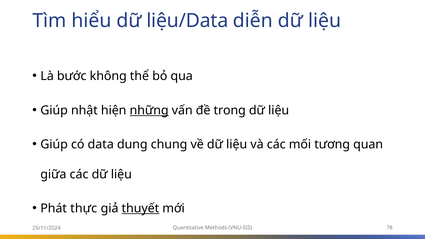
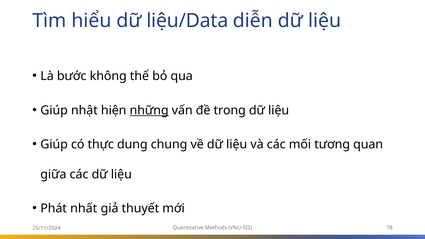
data: data -> thực (101, 145)
thực: thực -> nhất (84, 209)
thuyết underline: present -> none (140, 209)
